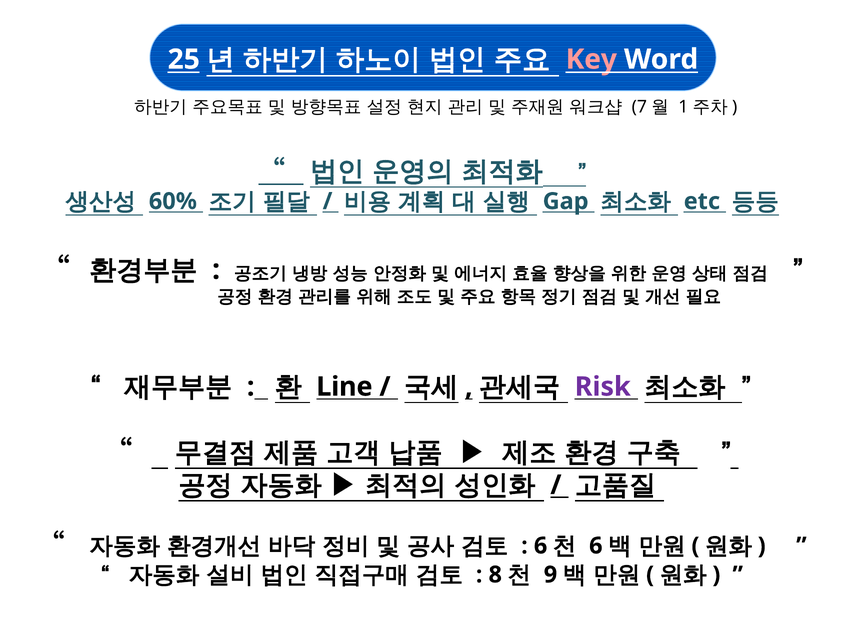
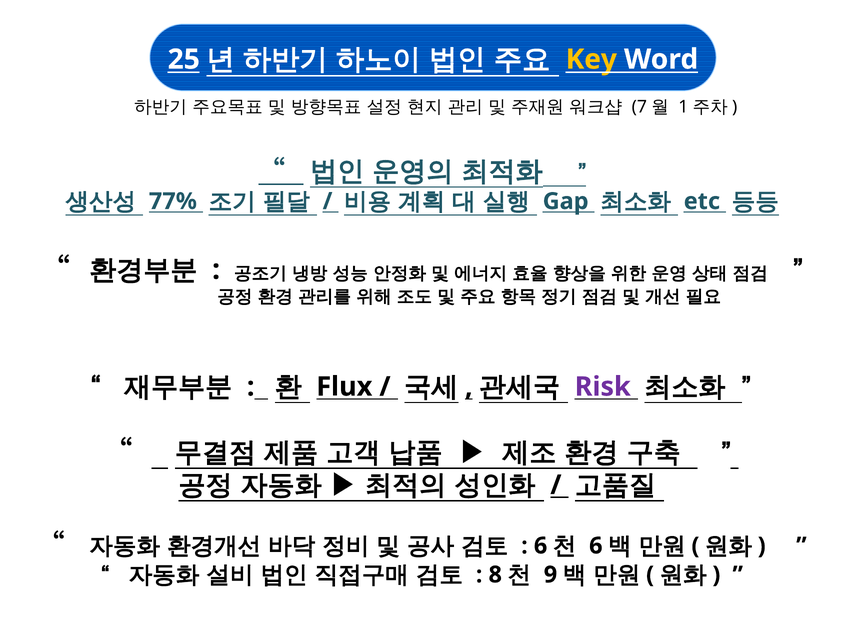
Key colour: pink -> yellow (591, 59)
60%: 60% -> 77% (173, 201)
Line: Line -> Flux (344, 386)
